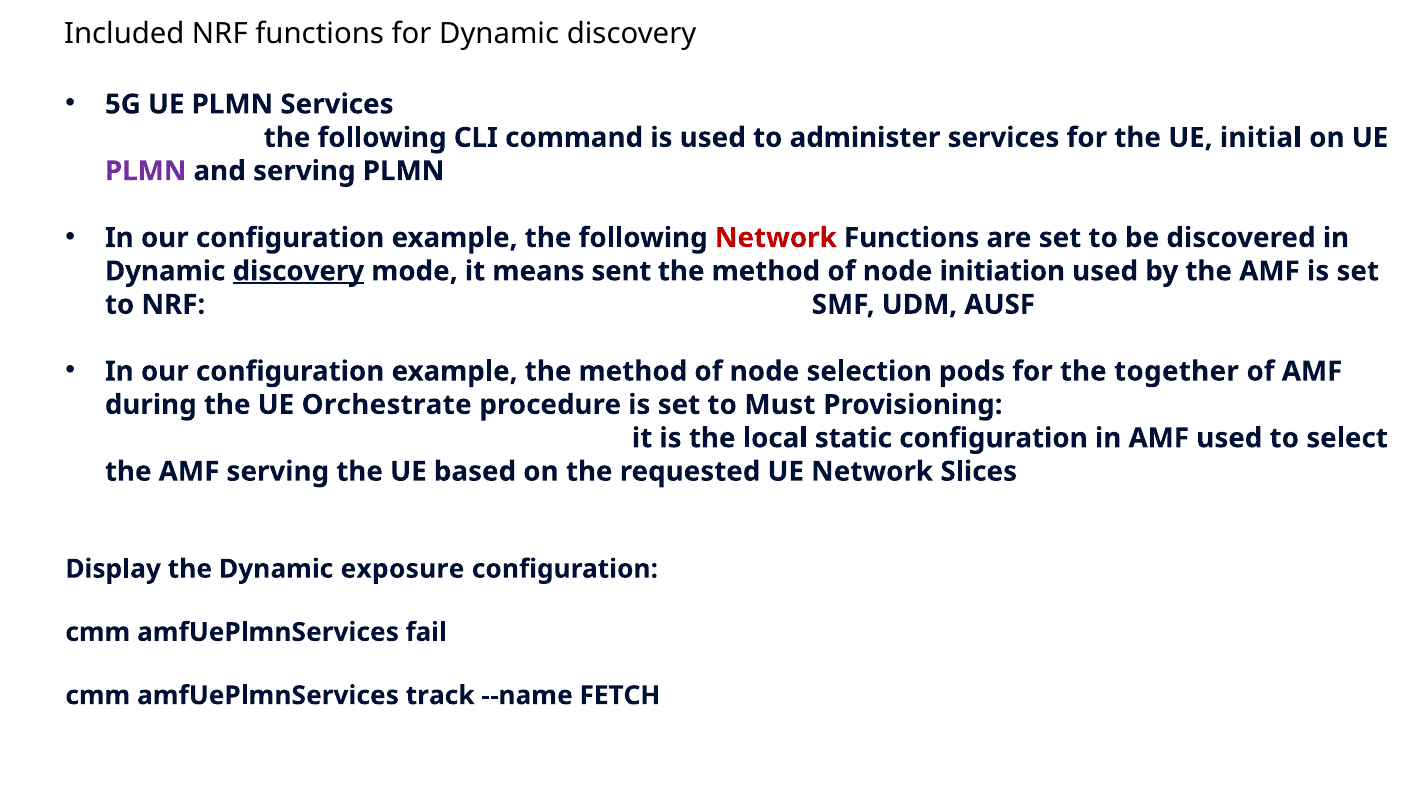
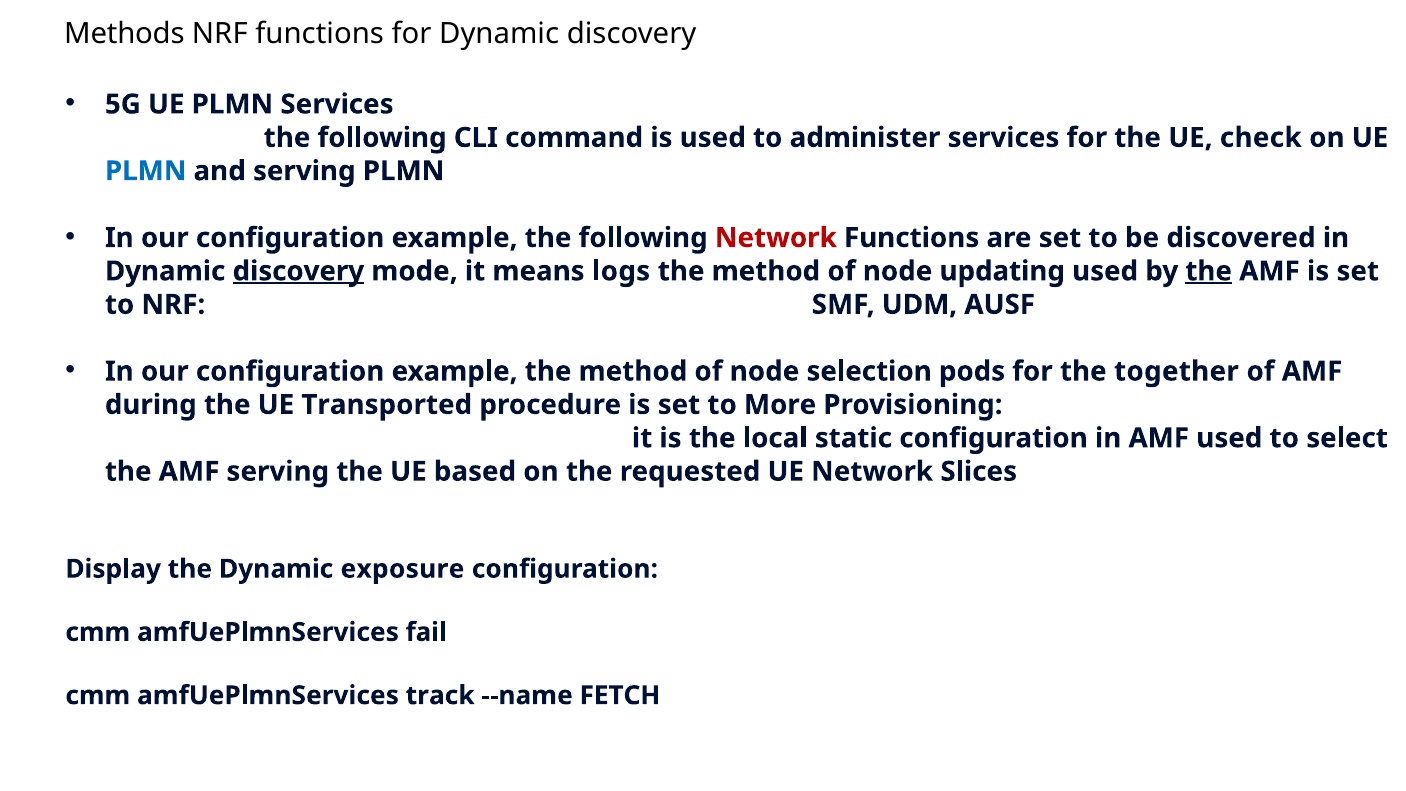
Included: Included -> Methods (124, 34)
initial: initial -> check (1261, 138)
PLMN colour: purple -> blue (146, 171)
sent: sent -> logs (621, 271)
initiation: initiation -> updating (1002, 271)
the underline: none -> present (1209, 271)
Orchestrate: Orchestrate -> Transported (387, 405)
Must: Must -> More (780, 405)
